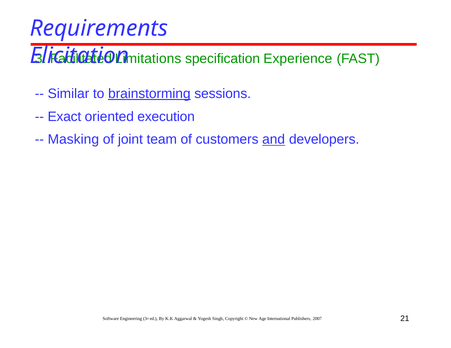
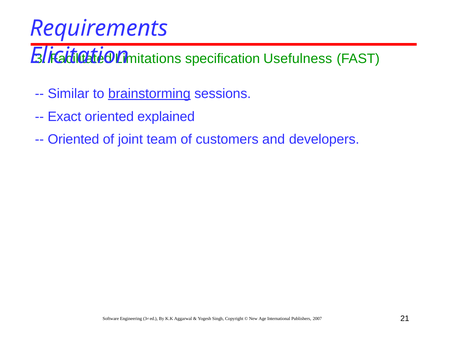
Experience: Experience -> Usefulness (298, 59)
execution: execution -> explained (166, 117)
Masking: Masking -> Oriented (73, 140)
and underline: present -> none (274, 140)
